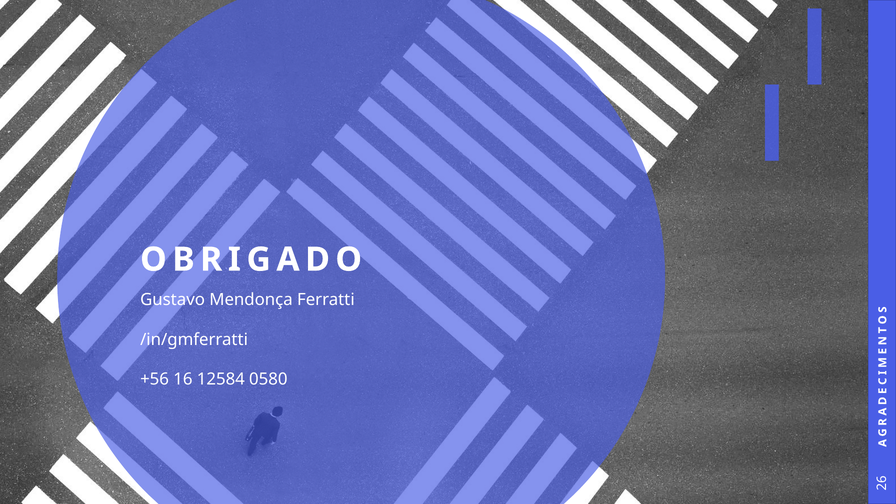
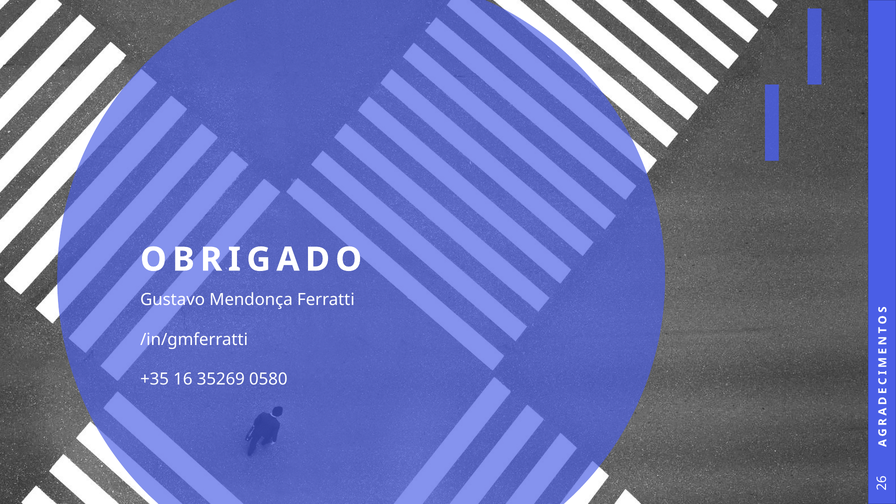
+56: +56 -> +35 (155, 379)
12584: 12584 -> 35269 (221, 379)
